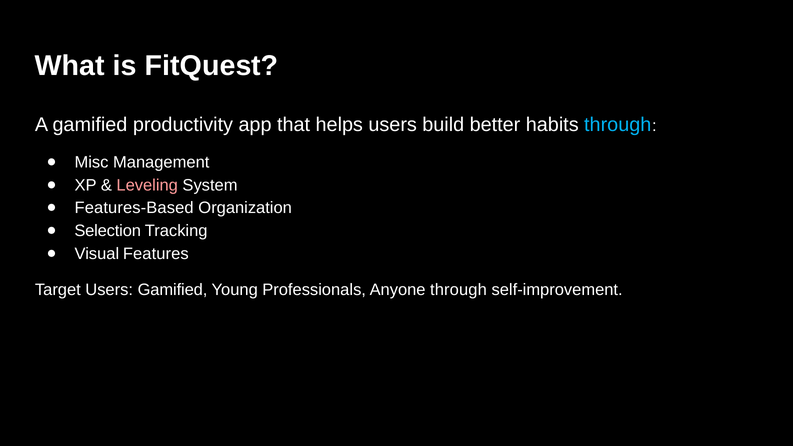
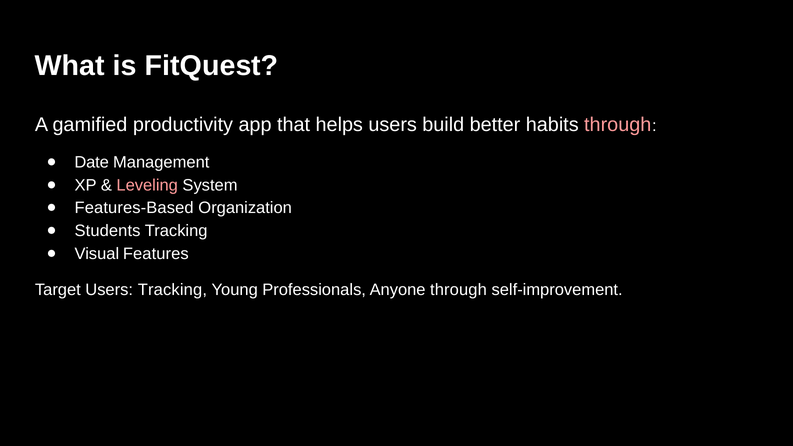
through colour: light blue -> pink (618, 125)
Misc: Misc -> Date (92, 162)
Selection: Selection -> Students (108, 231)
Users Gamified: Gamified -> Tracking (172, 290)
